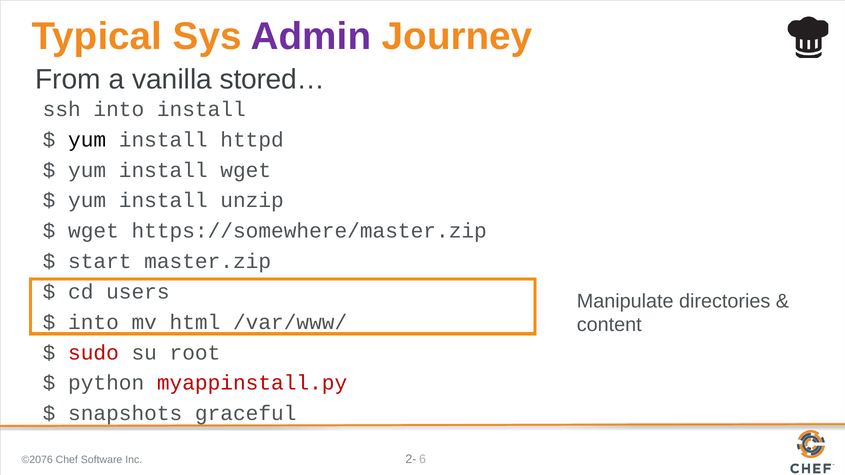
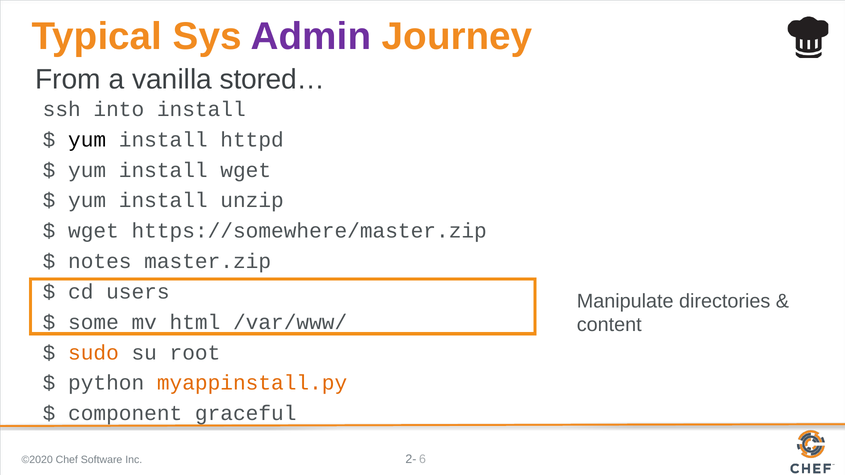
start: start -> notes (100, 262)
into: into -> some (93, 322)
sudo colour: red -> orange (93, 353)
myappinstall.py colour: red -> orange (252, 383)
snapshots: snapshots -> component (125, 414)
©2076: ©2076 -> ©2020 (37, 460)
